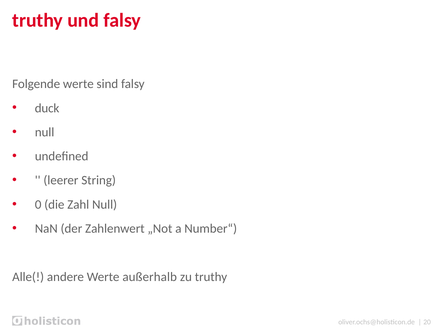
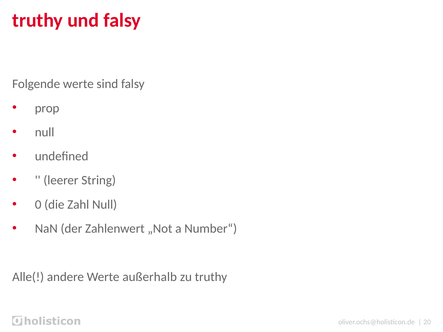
duck: duck -> prop (47, 108)
